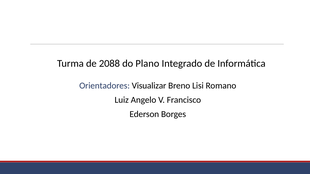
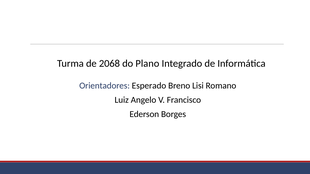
2088: 2088 -> 2068 (109, 64)
Visualizar: Visualizar -> Esperado (149, 86)
